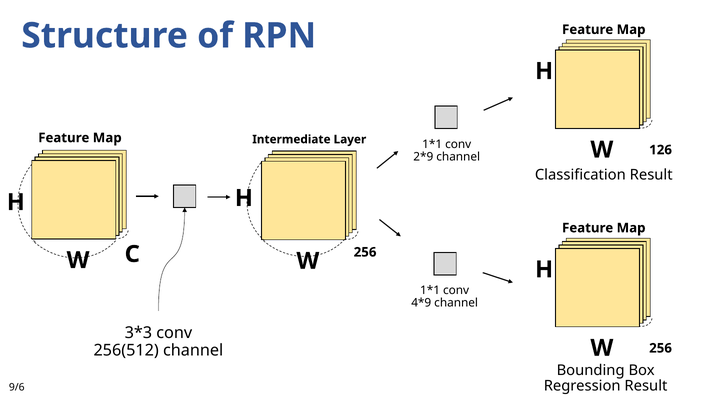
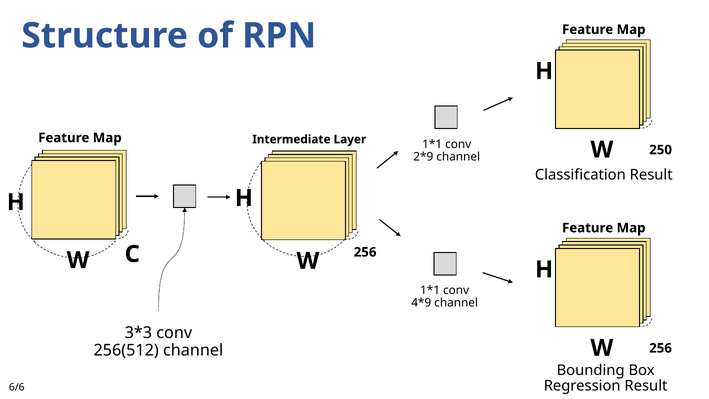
126: 126 -> 250 (661, 150)
9/6: 9/6 -> 6/6 (17, 387)
